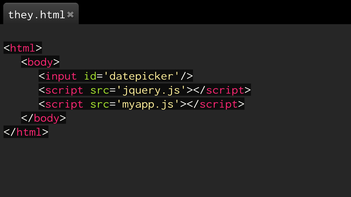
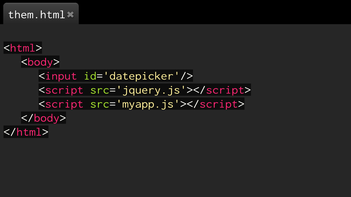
they.html: they.html -> them.html (37, 14)
